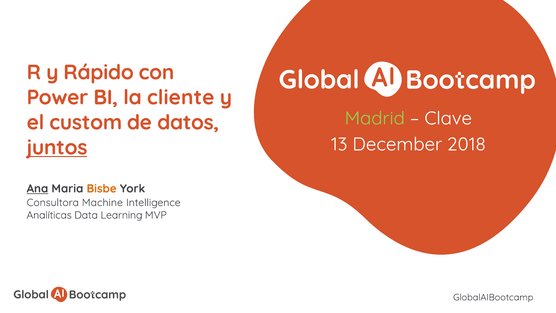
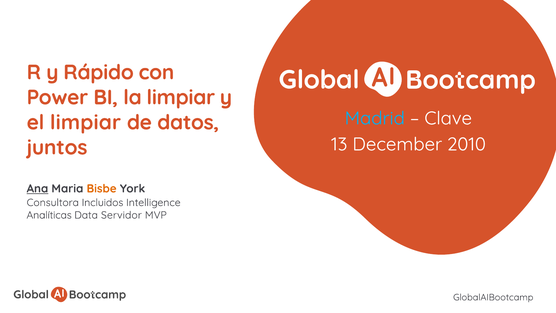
la cliente: cliente -> limpiar (181, 97)
Madrid colour: light green -> light blue (375, 118)
el custom: custom -> limpiar (85, 122)
2018: 2018 -> 2010 (467, 144)
juntos underline: present -> none (57, 147)
Machine: Machine -> Incluidos (102, 202)
Learning: Learning -> Servidor (121, 215)
